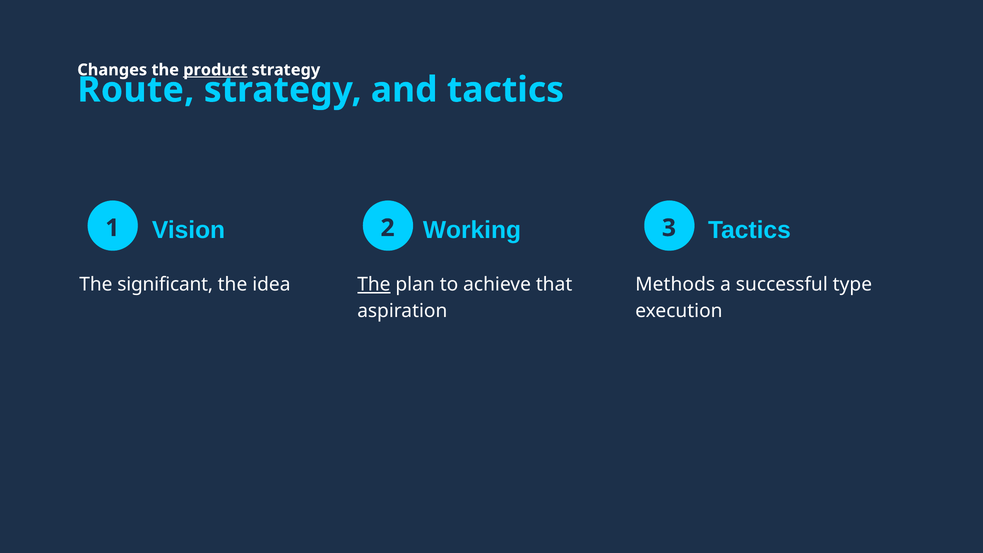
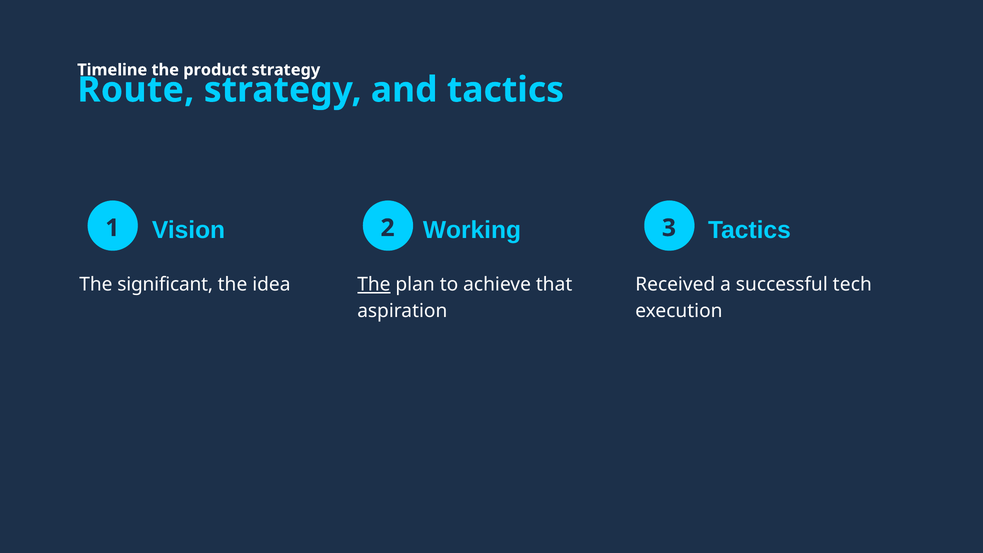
Changes: Changes -> Timeline (112, 70)
product underline: present -> none (215, 70)
Methods: Methods -> Received (675, 284)
type: type -> tech (852, 284)
